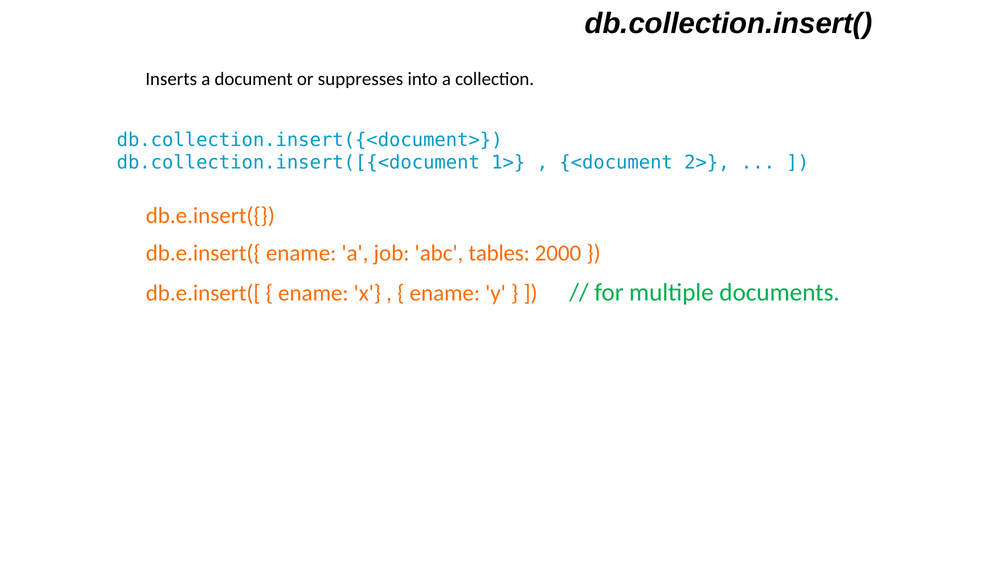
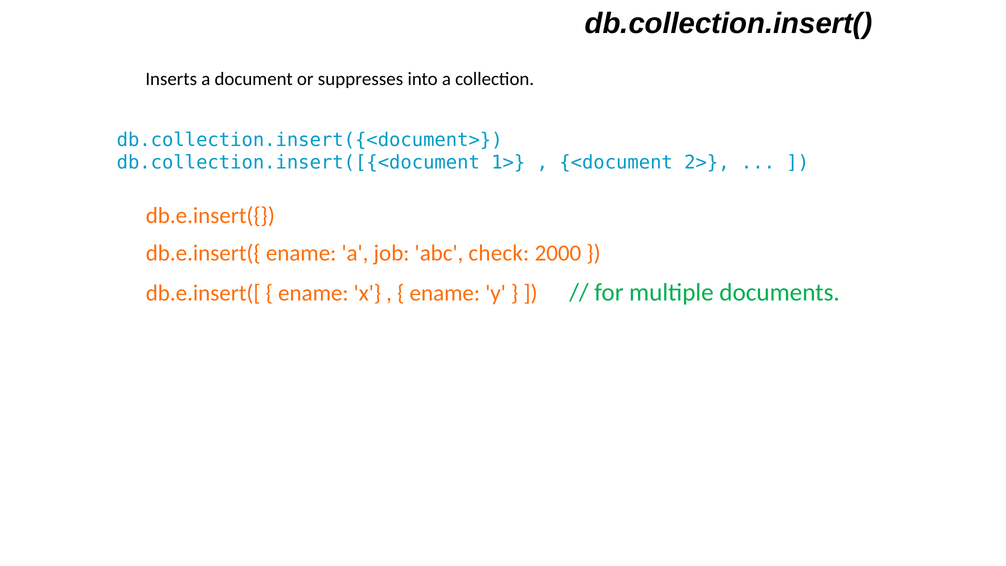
tables: tables -> check (499, 253)
